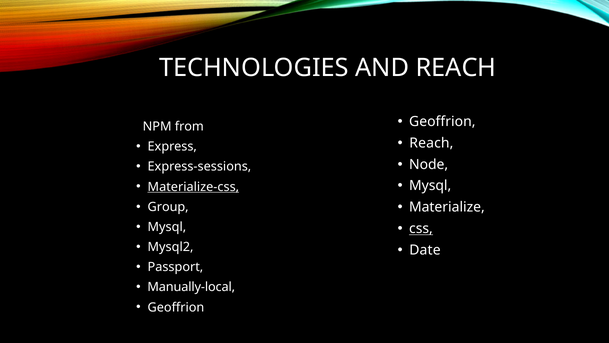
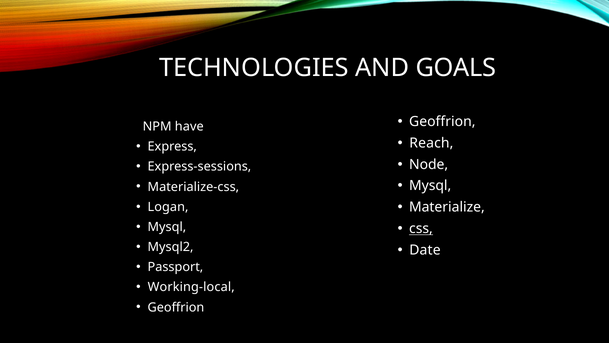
AND REACH: REACH -> GOALS (456, 68)
from: from -> have (189, 126)
Materialize-css underline: present -> none (193, 187)
Group: Group -> Logan (168, 207)
Manually-local: Manually-local -> Working-local (191, 287)
